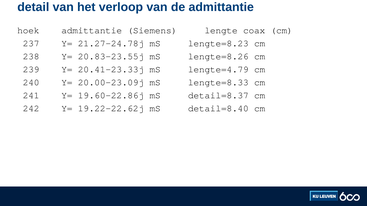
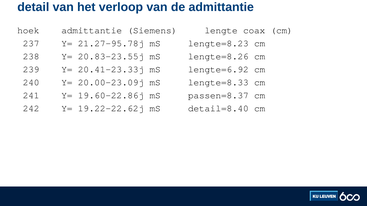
21.27-24.78j: 21.27-24.78j -> 21.27-95.78j (111, 43)
lengte=4.79: lengte=4.79 -> lengte=6.92 (218, 69)
detail=8.37: detail=8.37 -> passen=8.37 (218, 95)
